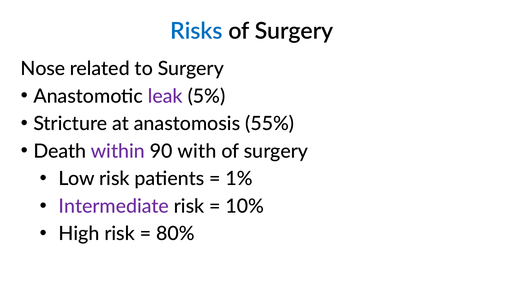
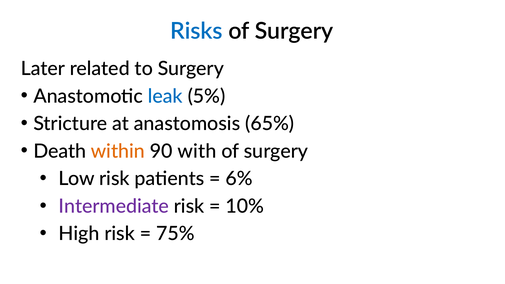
Nose: Nose -> Later (43, 69)
leak colour: purple -> blue (165, 96)
55%: 55% -> 65% (270, 124)
within colour: purple -> orange (118, 151)
1%: 1% -> 6% (239, 179)
80%: 80% -> 75% (175, 234)
